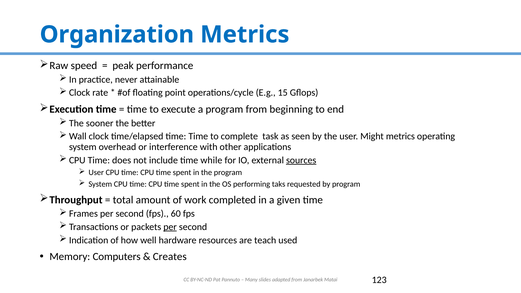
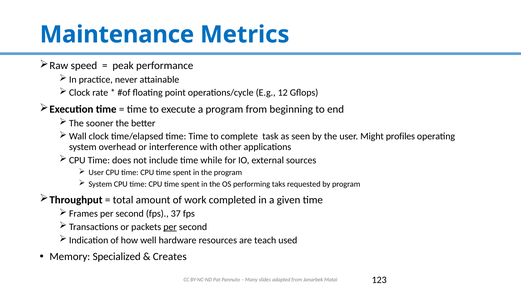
Organization: Organization -> Maintenance (117, 35)
15: 15 -> 12 (283, 93)
Might metrics: metrics -> profiles (400, 136)
sources underline: present -> none (301, 160)
60: 60 -> 37 (176, 214)
Computers: Computers -> Specialized (117, 257)
